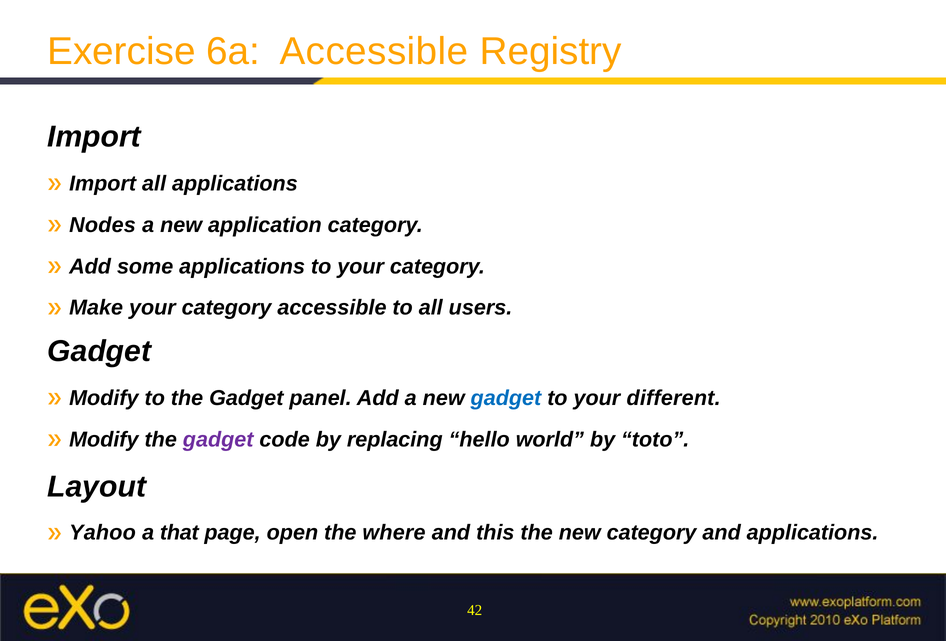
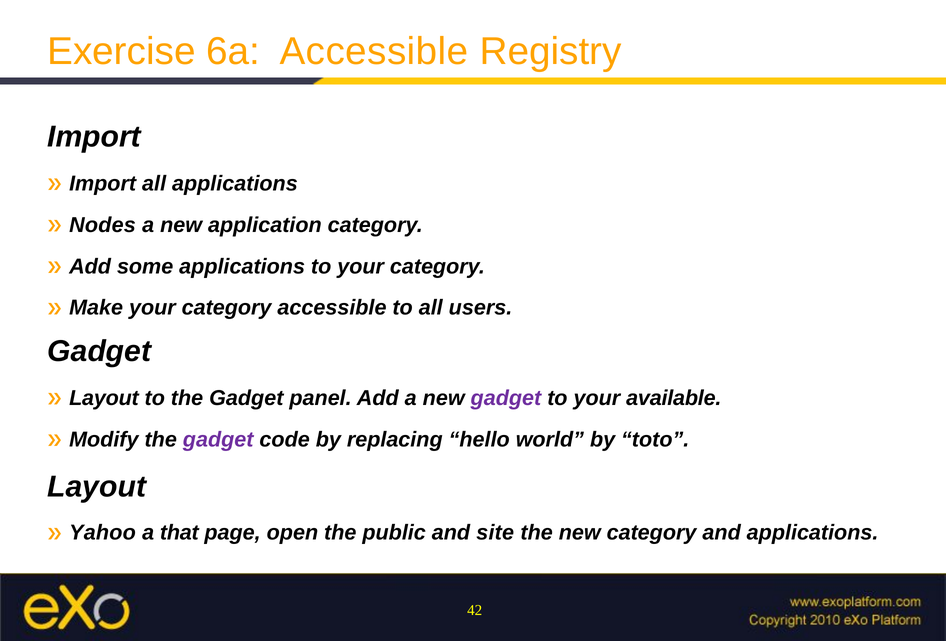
Modify: Modify -> Layout (104, 398)
gadget colour: blue -> purple (506, 398)
different: different -> available (674, 398)
where: where -> public (394, 533)
this: this -> site (495, 533)
